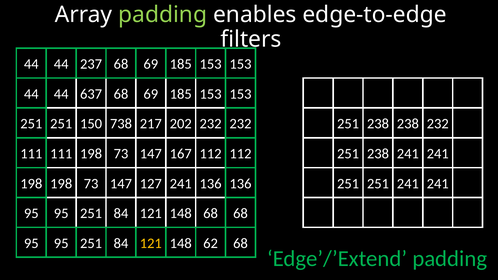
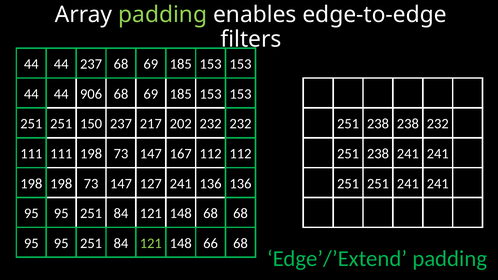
637: 637 -> 906 (91, 94)
150 738: 738 -> 237 (121, 124)
121 colour: yellow -> light green (151, 243)
62: 62 -> 66 (211, 243)
